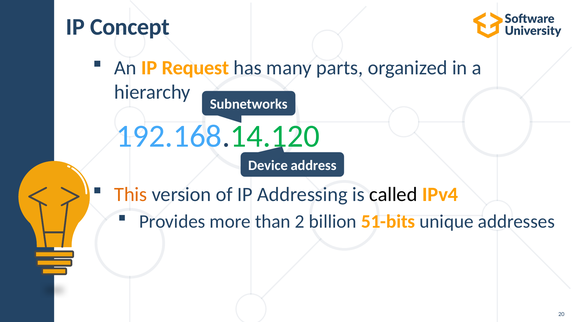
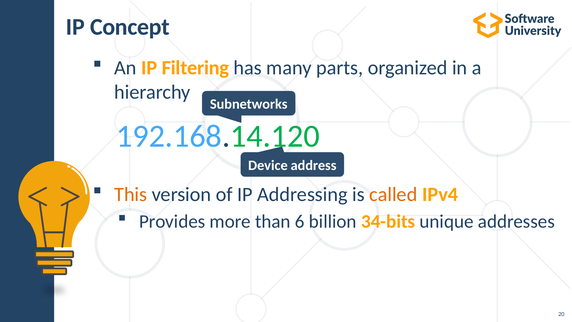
Request: Request -> Filtering (195, 68)
called colour: black -> orange (393, 194)
2: 2 -> 6 (300, 222)
51-bits: 51-bits -> 34-bits (388, 222)
